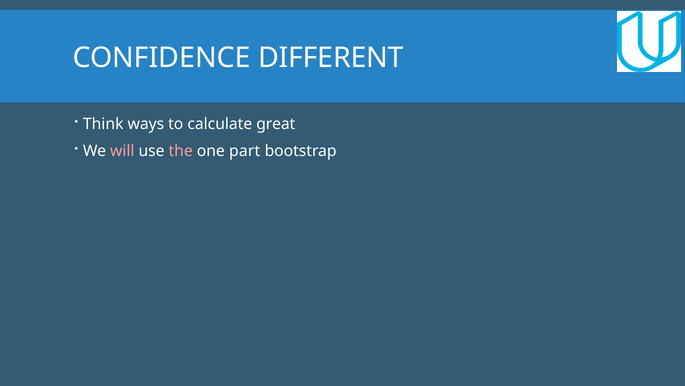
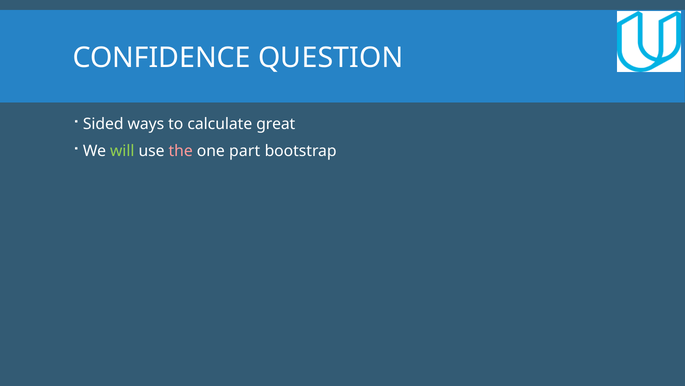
DIFFERENT: DIFFERENT -> QUESTION (331, 58)
Think: Think -> Sided (103, 124)
will colour: pink -> light green (122, 151)
